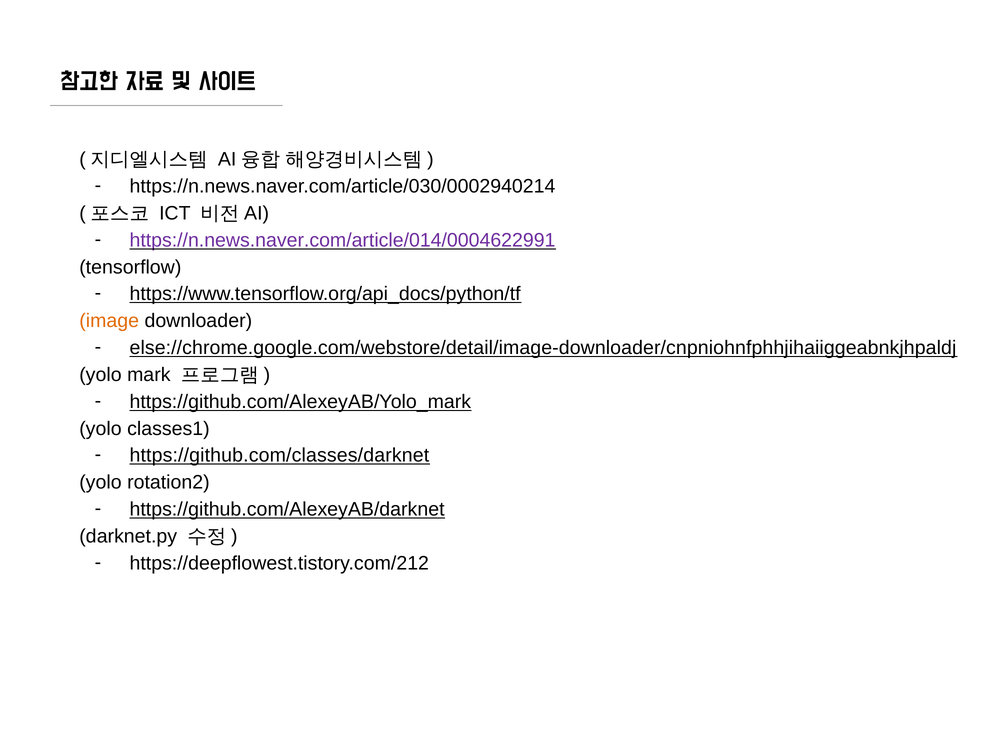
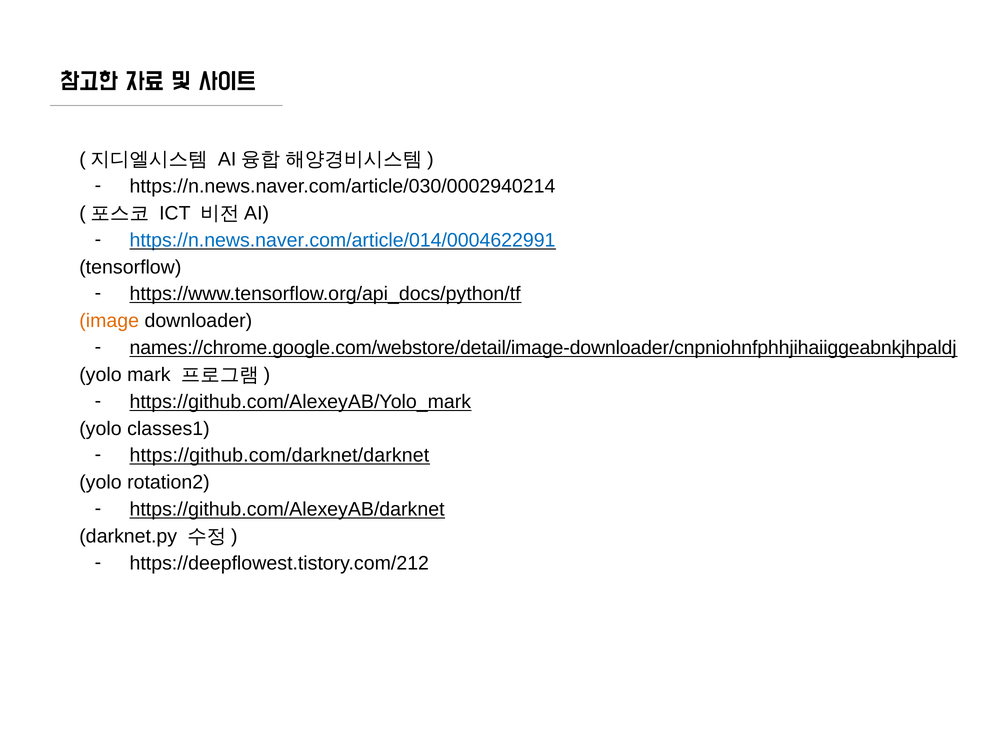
https://n.news.naver.com/article/014/0004622991 colour: purple -> blue (343, 240)
else://chrome.google.com/webstore/detail/image-downloader/cnpniohnfphhjihaiiggeabnkjhpaldj: else://chrome.google.com/webstore/detail/image-downloader/cnpniohnfphhjihaiiggeabnkjhpaldj -> names://chrome.google.com/webstore/detail/image-downloader/cnpniohnfphhjihaiiggeabnkjhpaldj (543, 348)
https://github.com/classes/darknet: https://github.com/classes/darknet -> https://github.com/darknet/darknet (279, 456)
